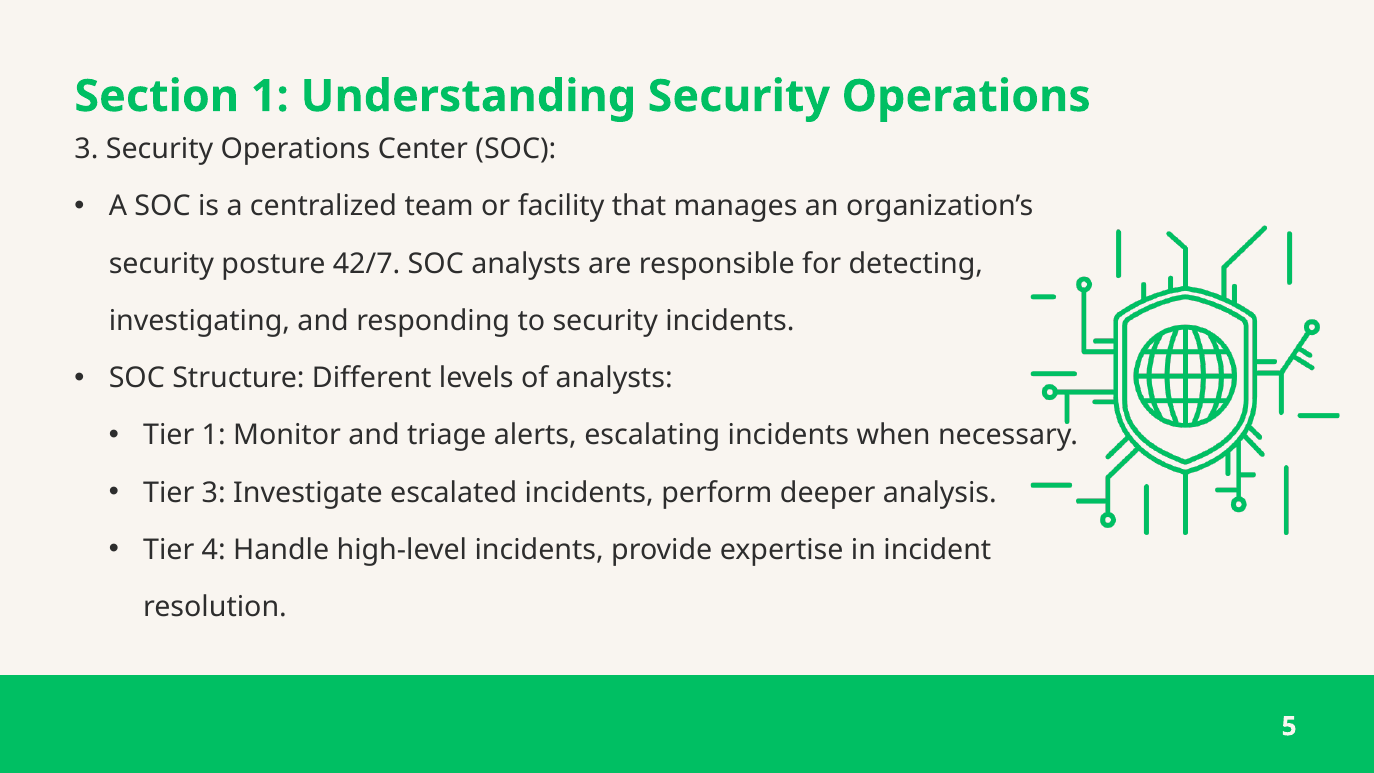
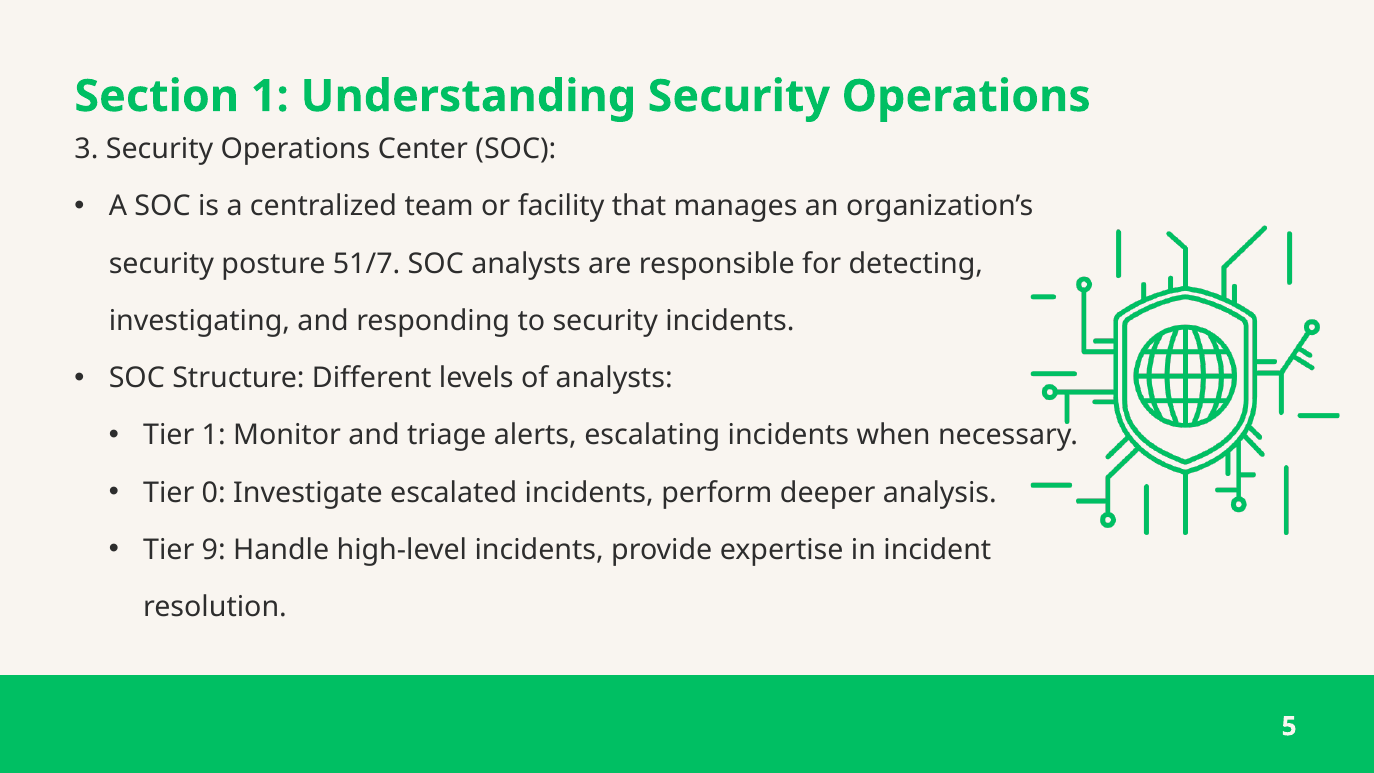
42/7: 42/7 -> 51/7 (367, 264)
Tier 3: 3 -> 0 (214, 493)
4: 4 -> 9 (214, 550)
